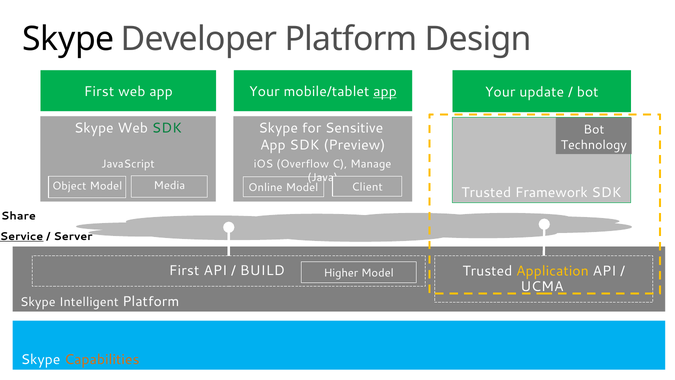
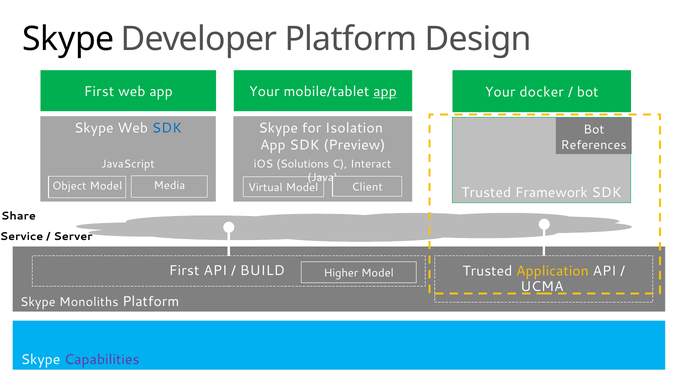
update: update -> docker (542, 92)
SDK colour: green -> blue (167, 128)
Sensitive: Sensitive -> Isolation (354, 128)
Technology: Technology -> References (594, 145)
Overflow: Overflow -> Solutions (303, 164)
Manage: Manage -> Interact (371, 164)
Online: Online -> Virtual (265, 187)
Service underline: present -> none (22, 236)
Intelligent: Intelligent -> Monoliths (89, 302)
Capabilities colour: orange -> purple (102, 359)
